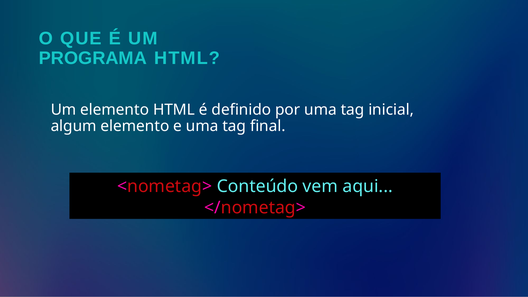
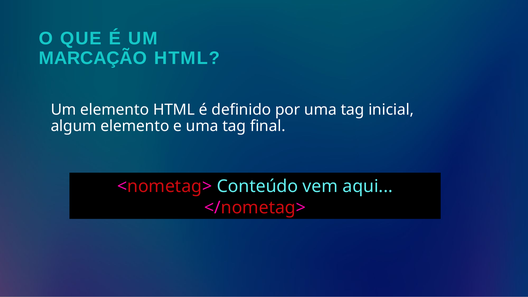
PROGRAMA: PROGRAMA -> MARCAÇÃO (93, 58)
